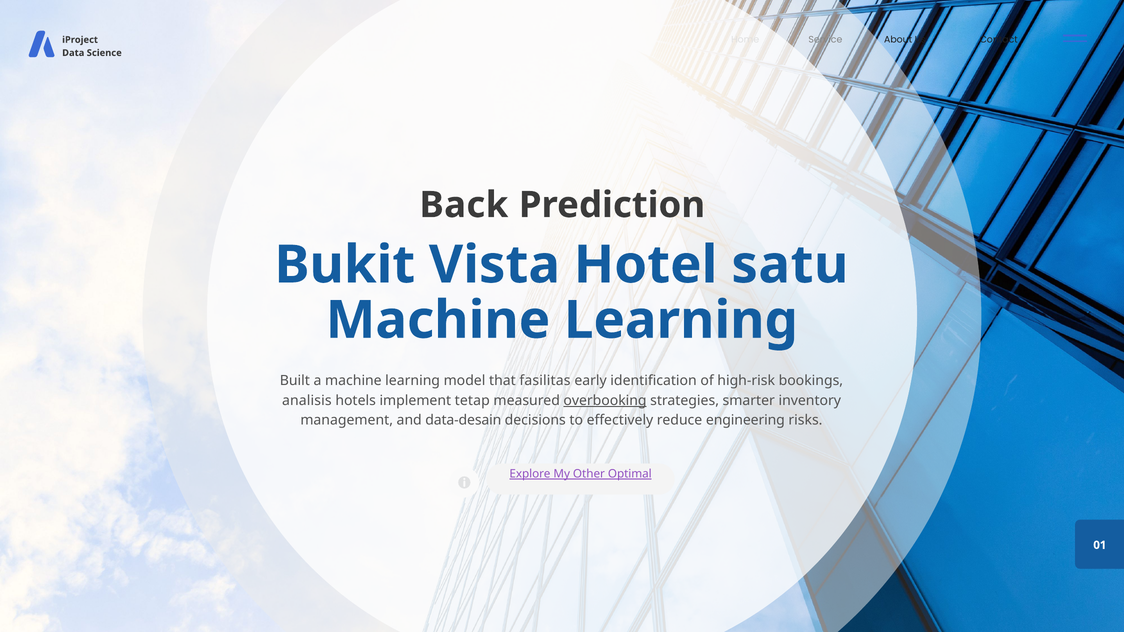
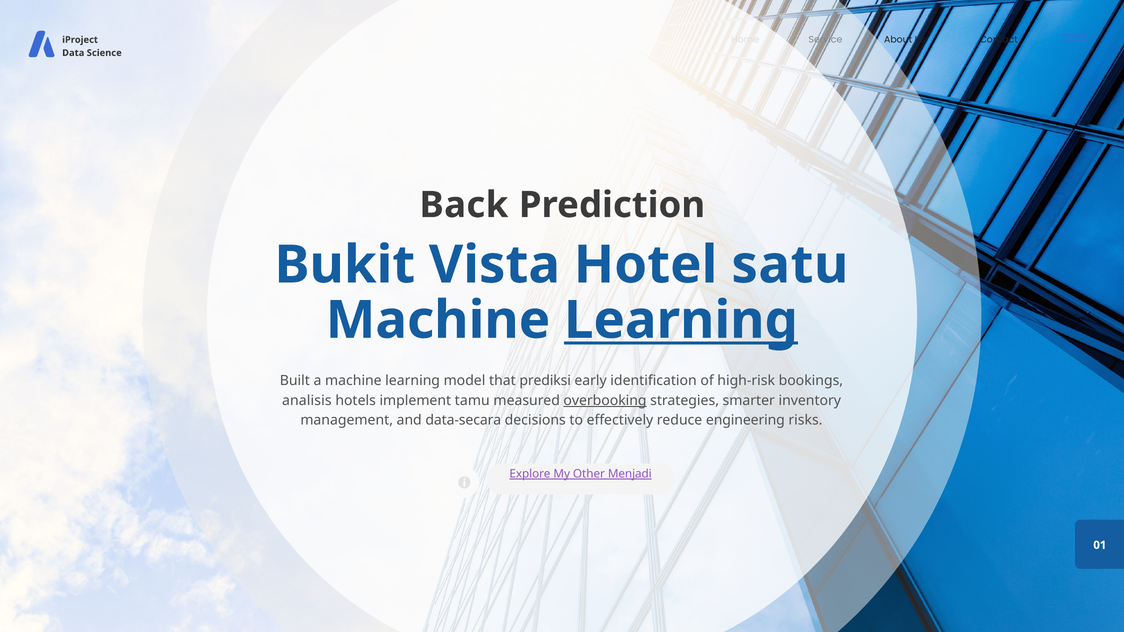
Learning underline: none -> present (681, 321)
fasilitas: fasilitas -> prediksi (545, 381)
tetap: tetap -> tamu (472, 401)
data-desain: data-desain -> data-secara (463, 420)
Optimal: Optimal -> Menjadi (630, 474)
